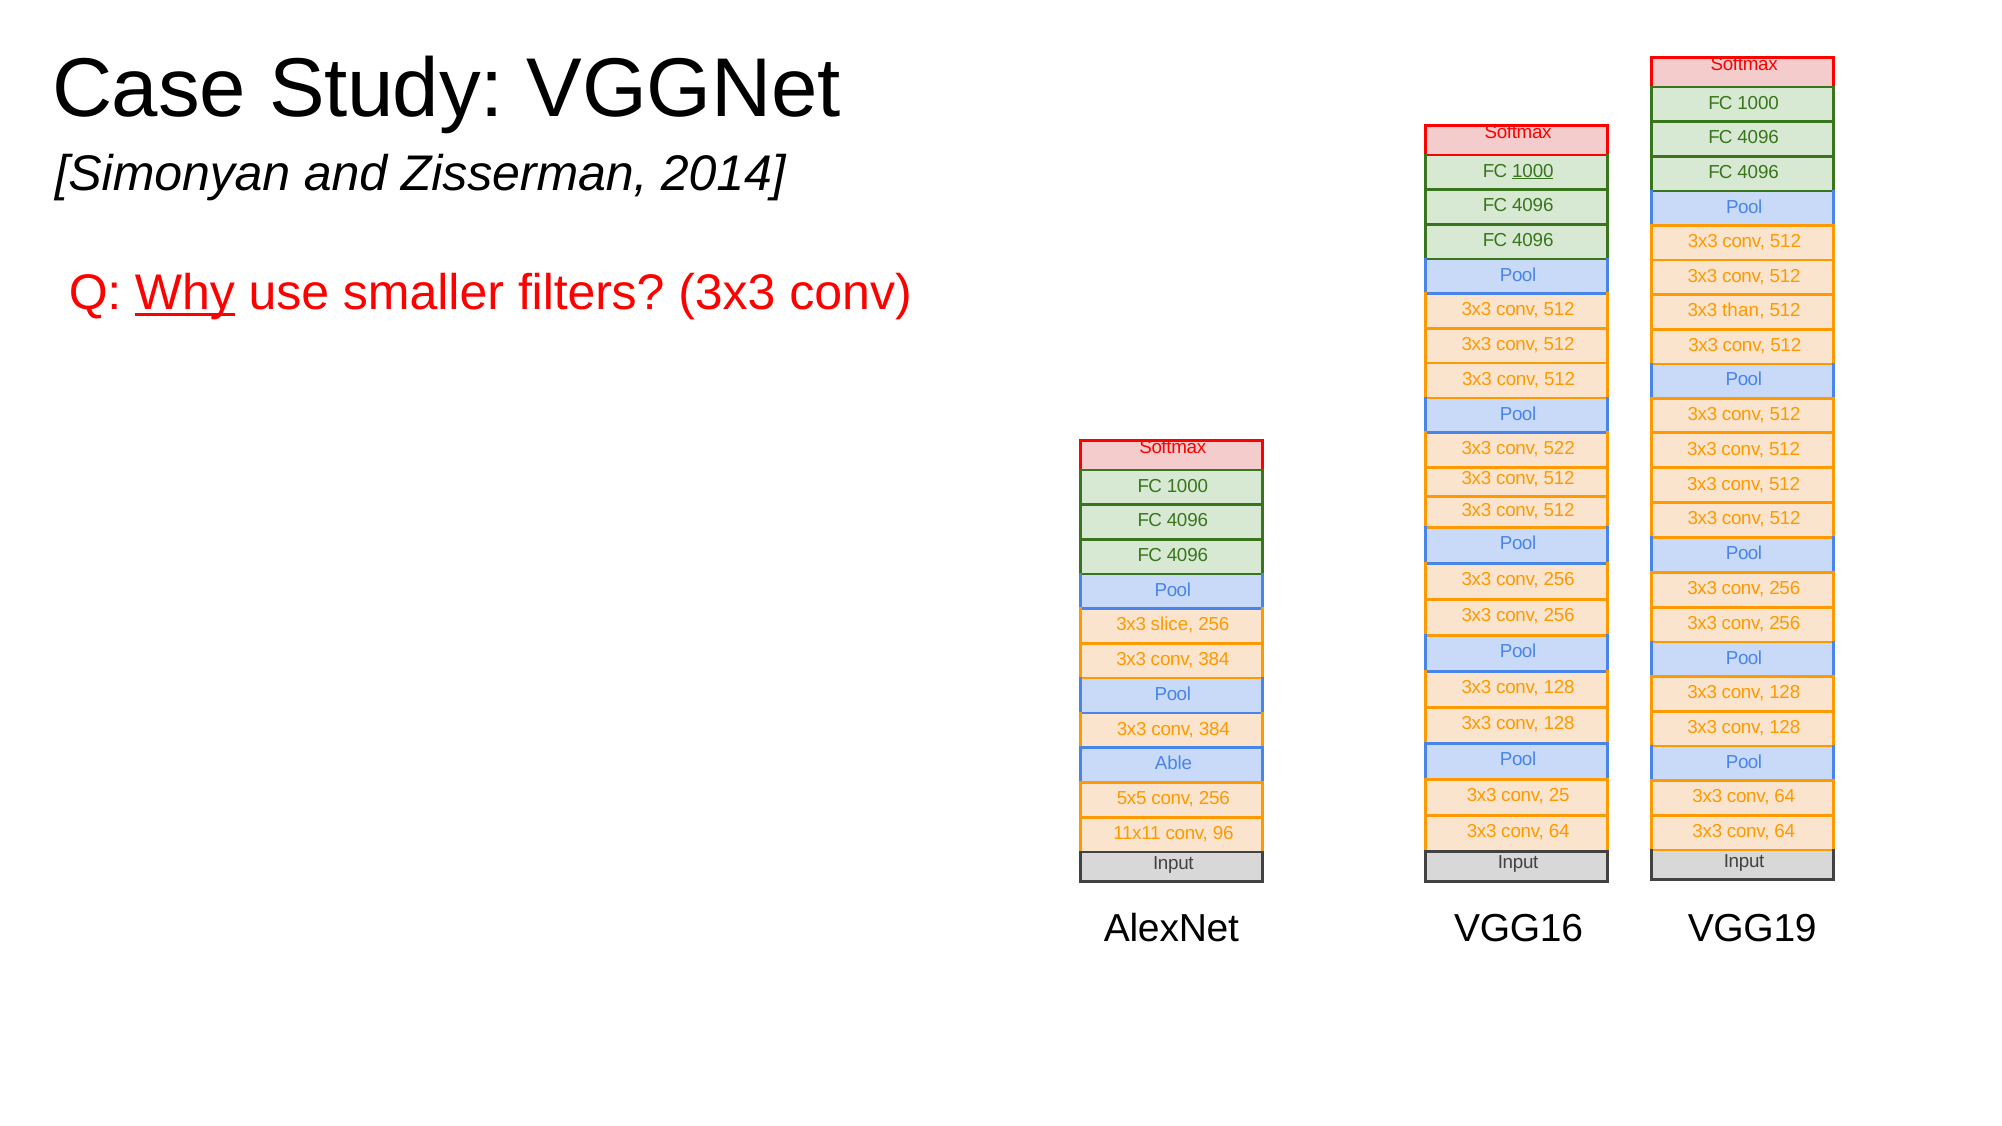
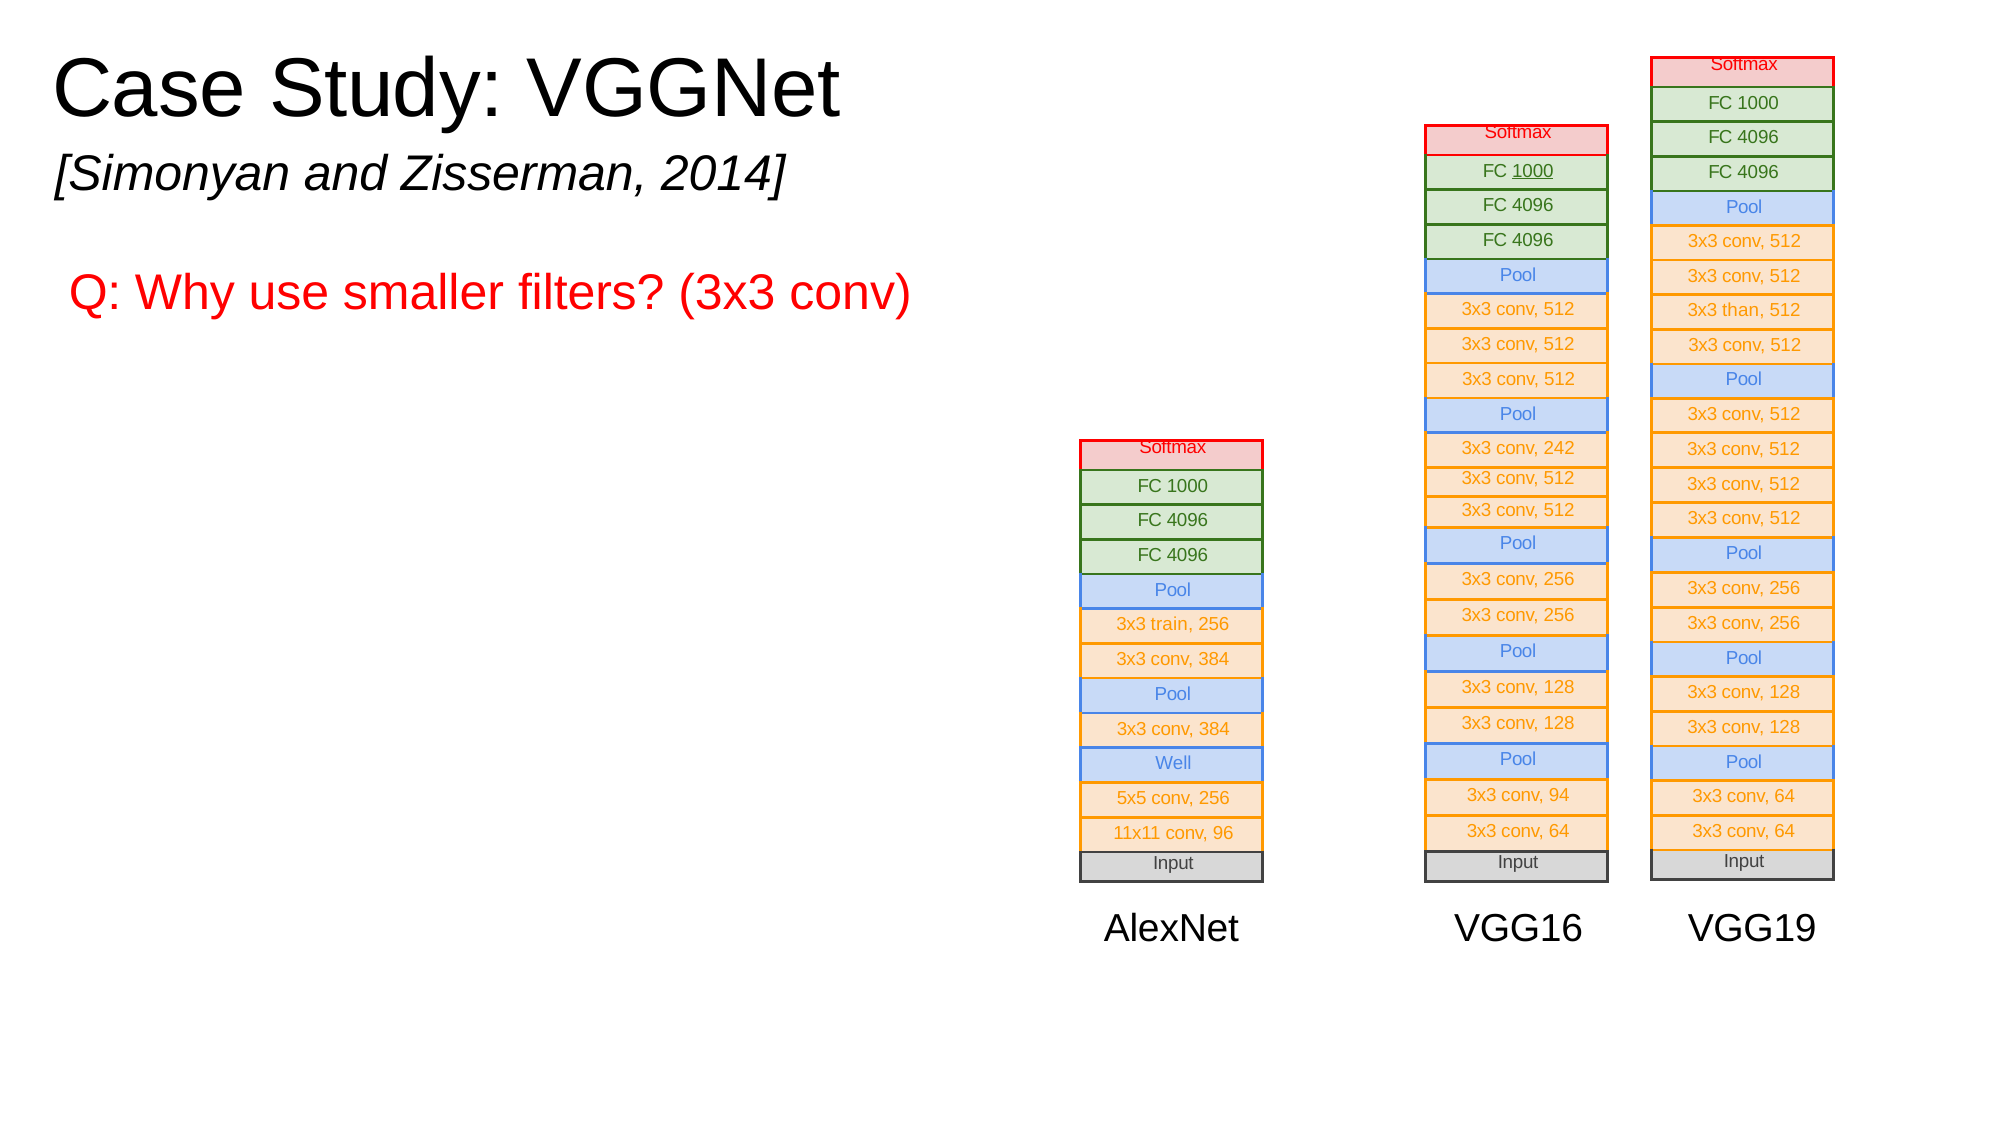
Why underline: present -> none (185, 293)
522: 522 -> 242 (1559, 448)
slice: slice -> train (1172, 625)
Able: Able -> Well (1173, 764)
25: 25 -> 94 (1559, 795)
